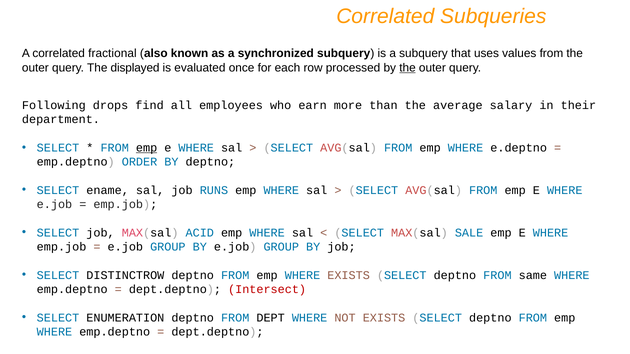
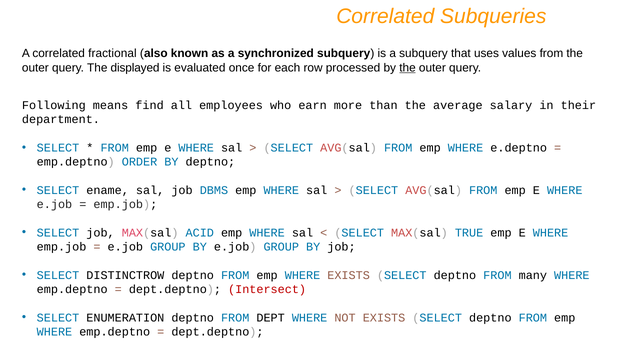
drops: drops -> means (111, 105)
emp underline: present -> none (147, 148)
RUNS: RUNS -> DBMS (214, 190)
SALE: SALE -> TRUE (469, 233)
same: same -> many (533, 275)
